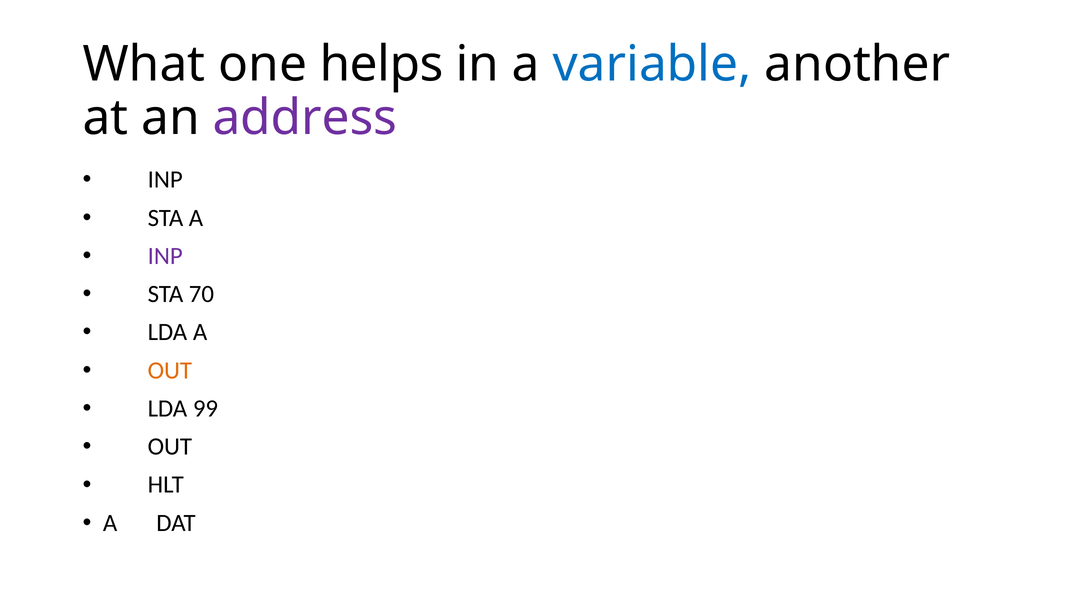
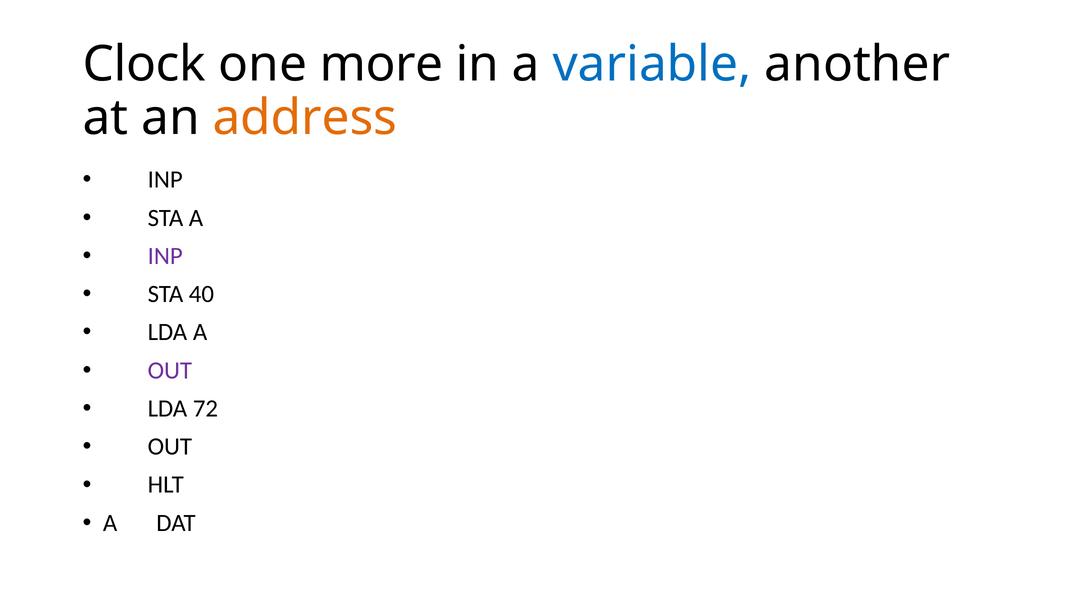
What: What -> Clock (144, 64)
helps: helps -> more (381, 64)
address colour: purple -> orange (305, 118)
70: 70 -> 40 (201, 294)
OUT colour: orange -> purple (170, 370)
99: 99 -> 72 (205, 408)
